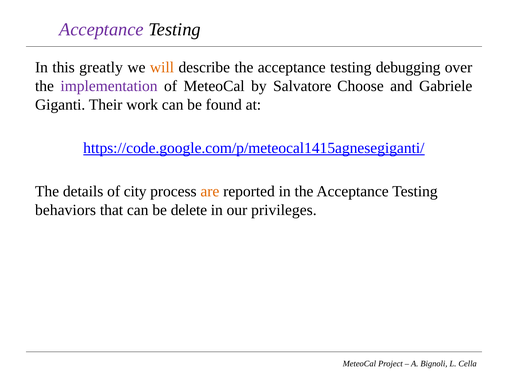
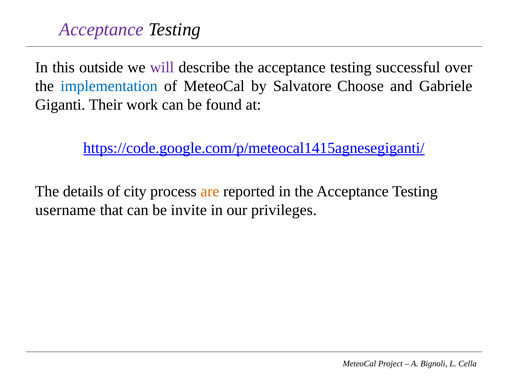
greatly: greatly -> outside (101, 67)
will colour: orange -> purple (162, 67)
debugging: debugging -> successful (408, 67)
implementation colour: purple -> blue (109, 86)
behaviors: behaviors -> username (65, 210)
delete: delete -> invite (189, 210)
